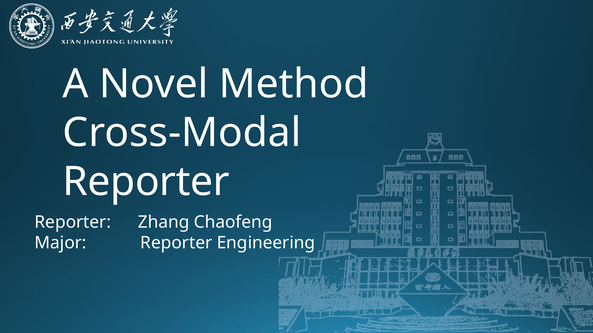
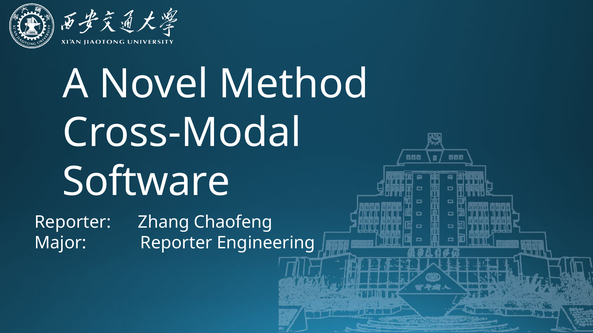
Reporter: Reporter -> Software (146, 182)
